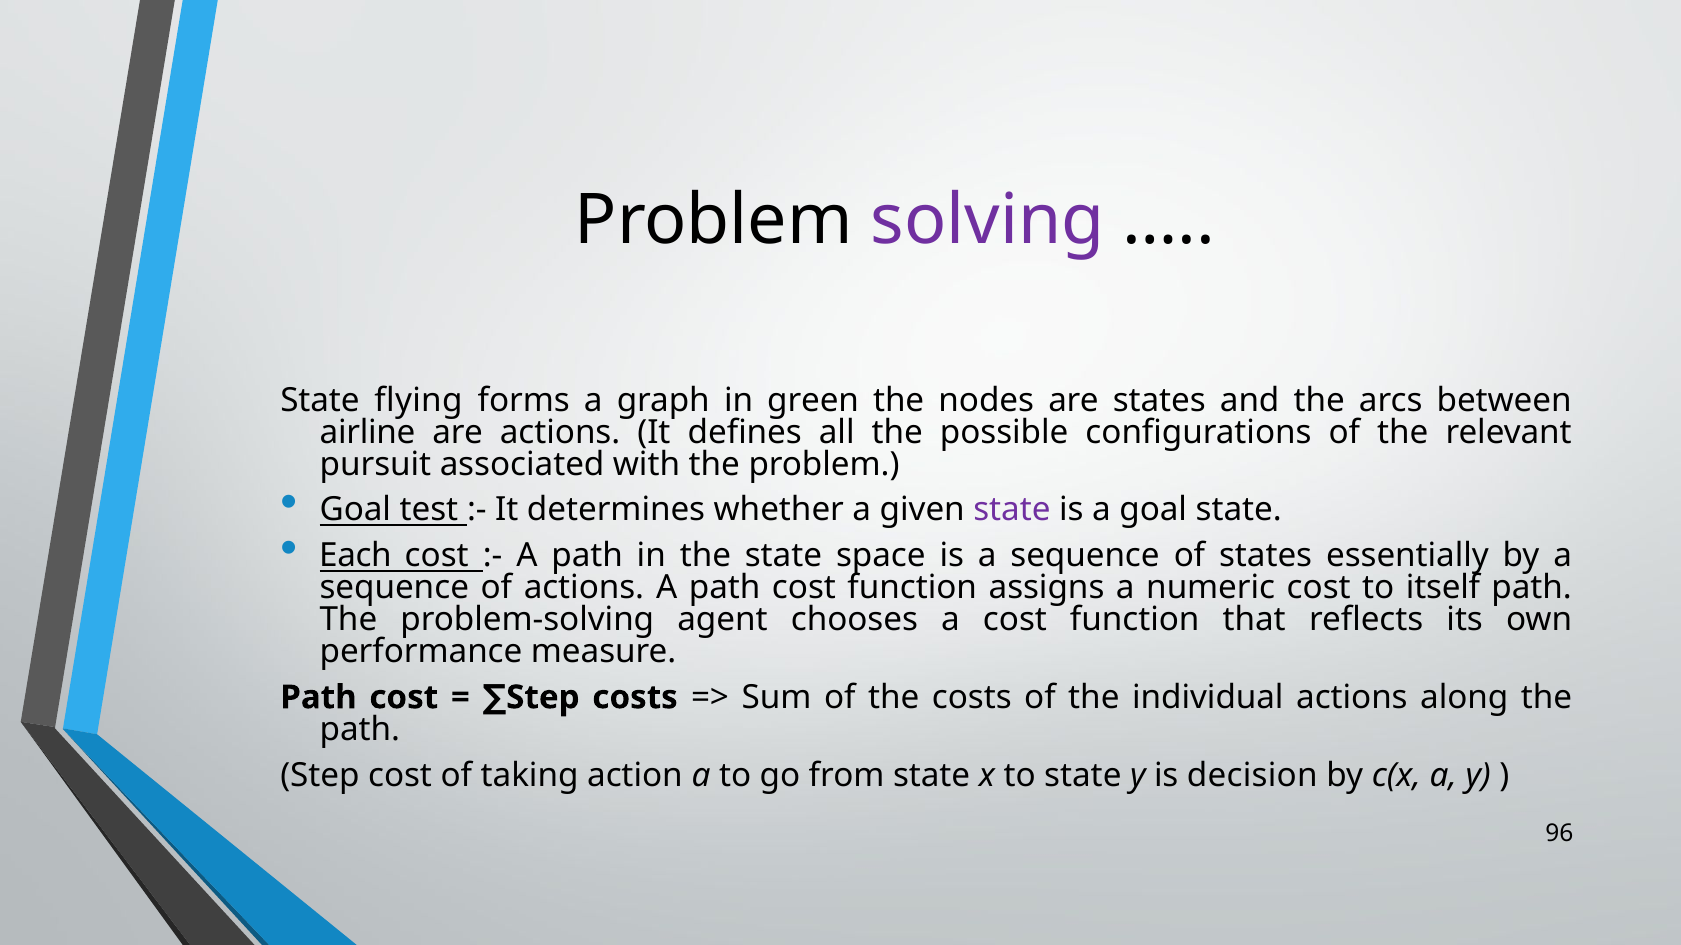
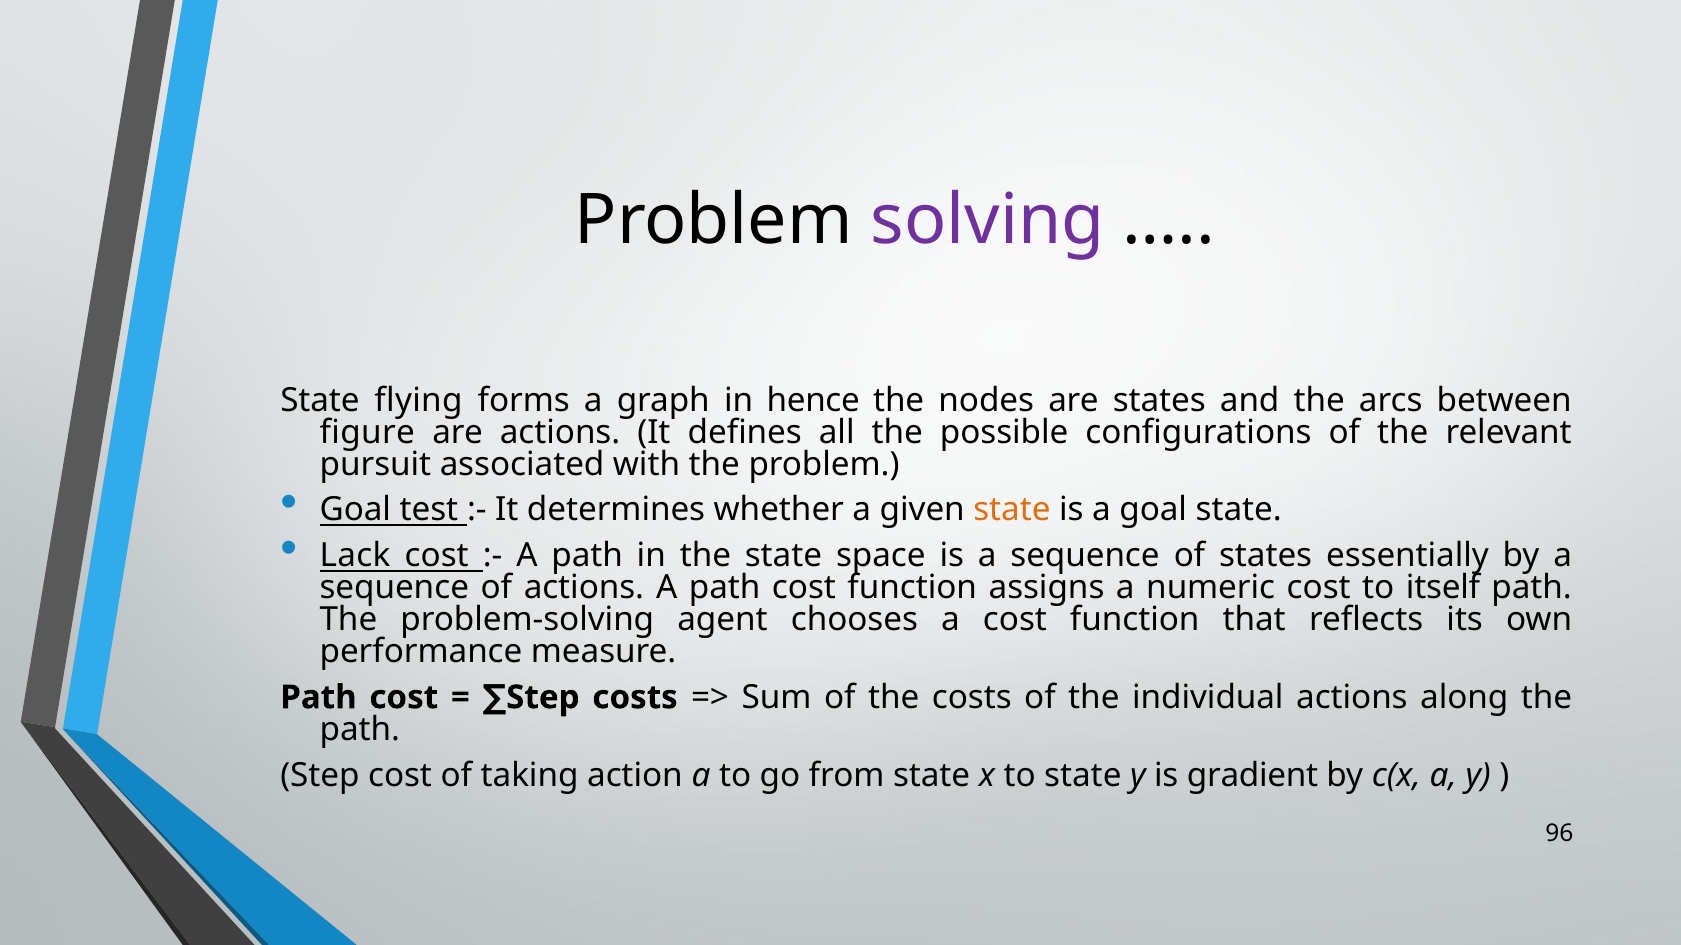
green: green -> hence (813, 401)
airline: airline -> figure (367, 432)
state colour: purple -> orange (1012, 510)
Each: Each -> Lack (355, 556)
decision: decision -> gradient (1253, 775)
